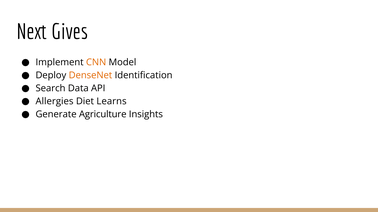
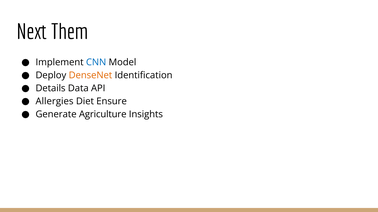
Gives: Gives -> Them (70, 32)
CNN colour: orange -> blue (96, 62)
Search: Search -> Details (51, 89)
Learns: Learns -> Ensure (112, 102)
